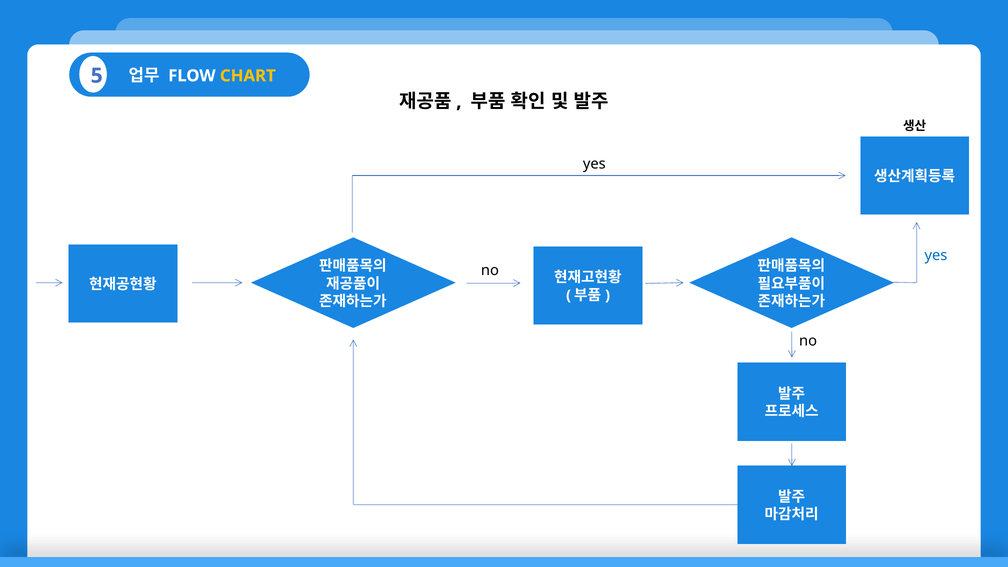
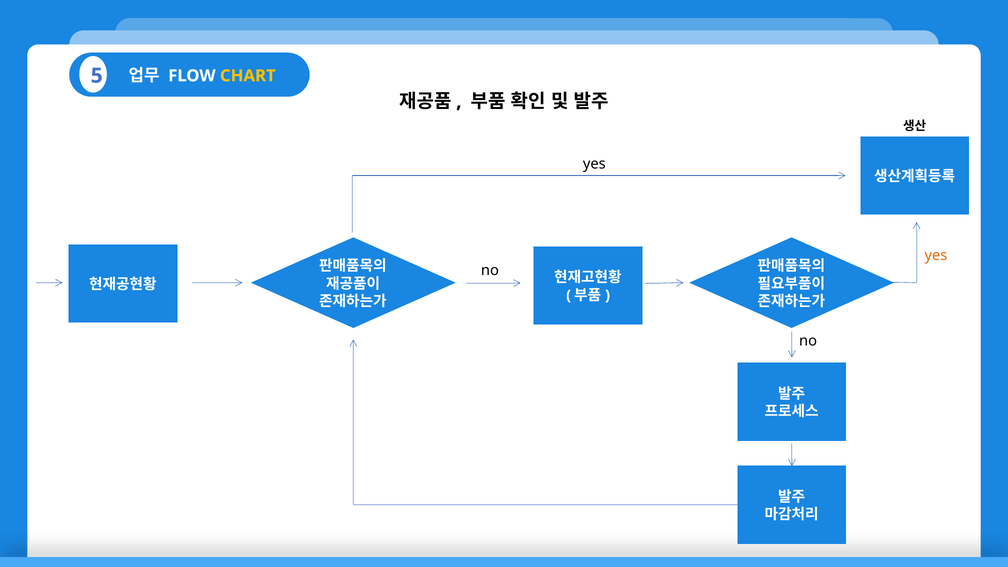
yes colour: blue -> orange (936, 256)
